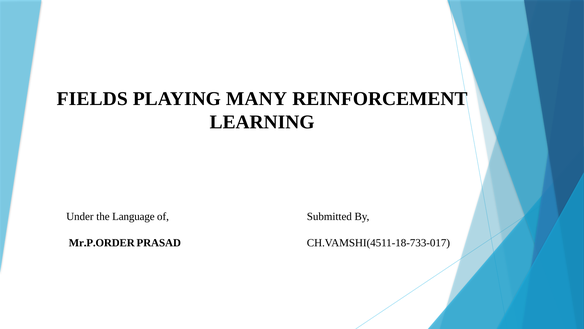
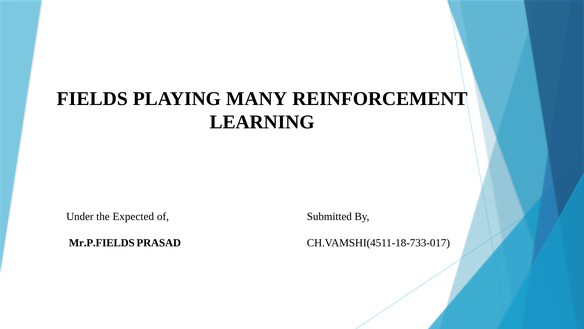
Language: Language -> Expected (133, 216)
Mr.P.ORDER: Mr.P.ORDER -> Mr.P.FIELDS (102, 242)
